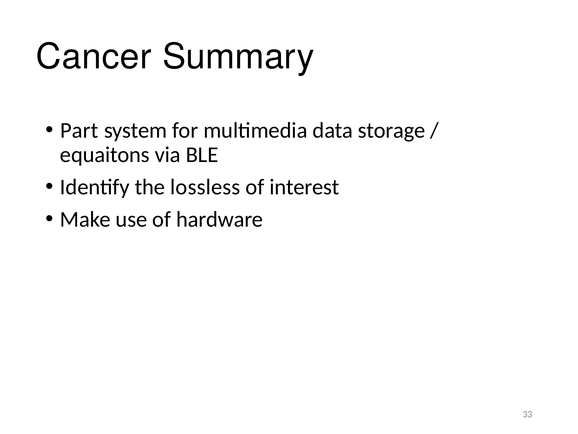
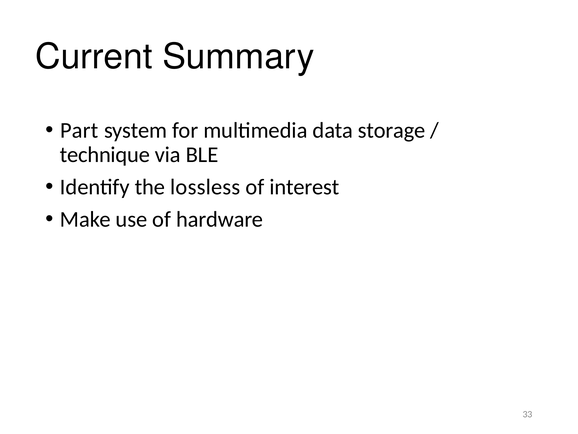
Cancer: Cancer -> Current (94, 57)
equaitons: equaitons -> technique (105, 154)
